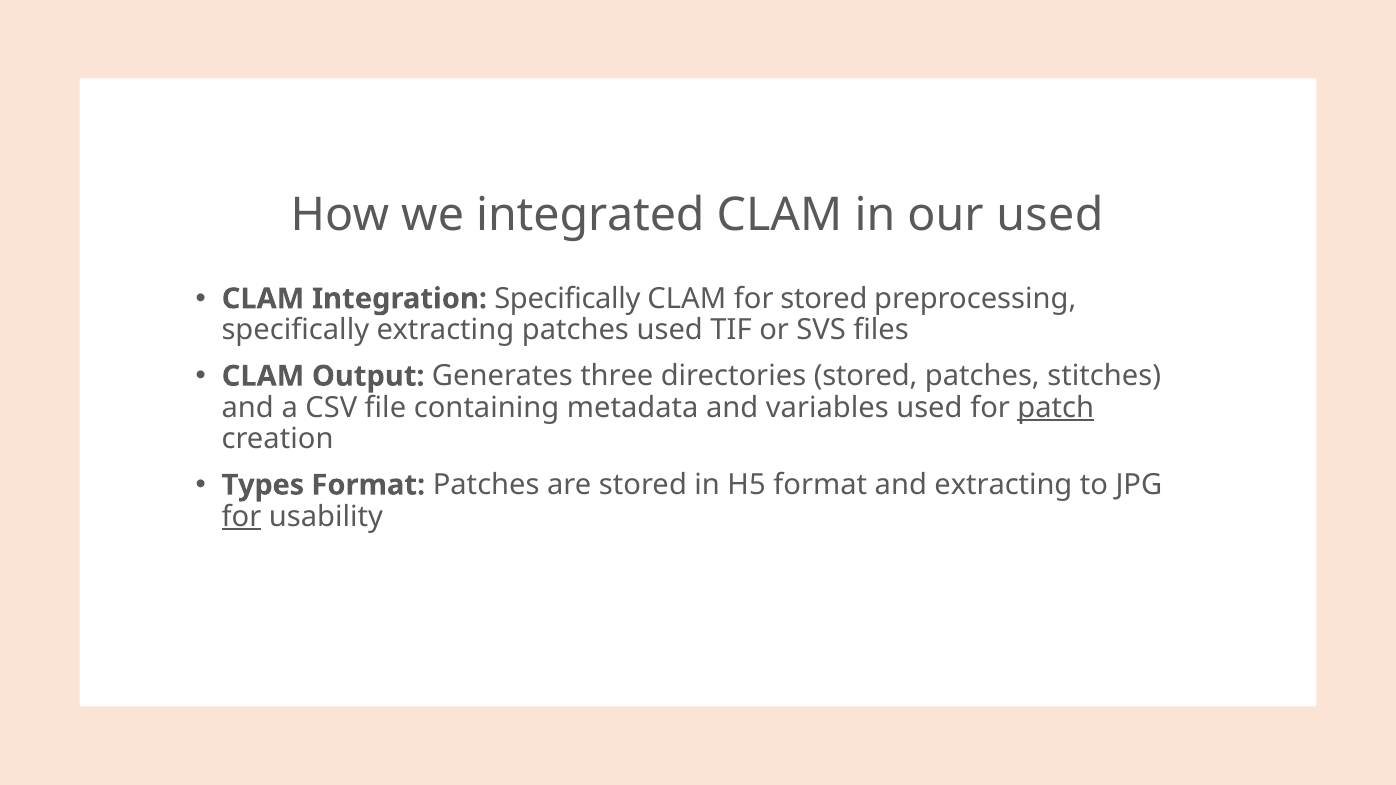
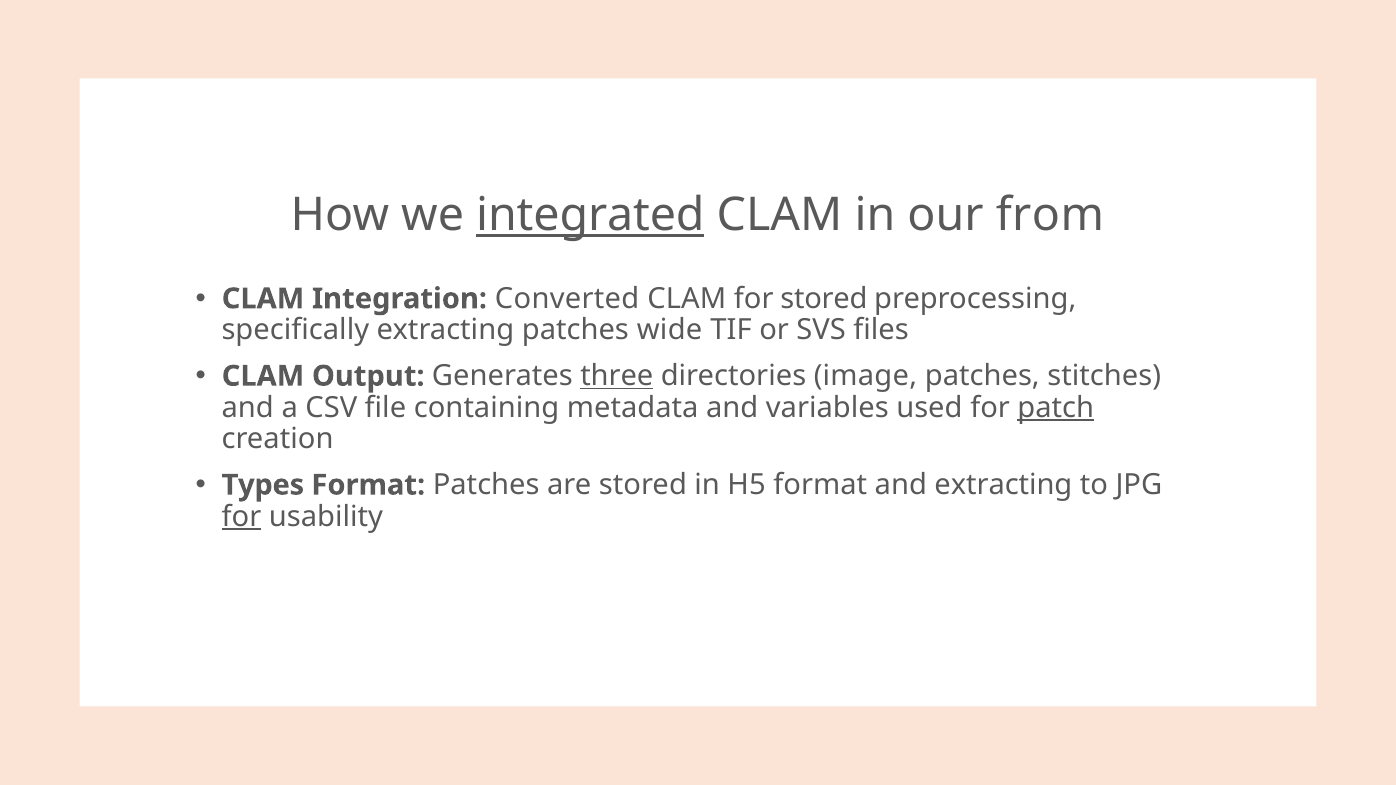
integrated underline: none -> present (590, 215)
our used: used -> from (1050, 215)
Integration Specifically: Specifically -> Converted (567, 299)
patches used: used -> wide (670, 330)
three underline: none -> present (617, 376)
directories stored: stored -> image (865, 376)
